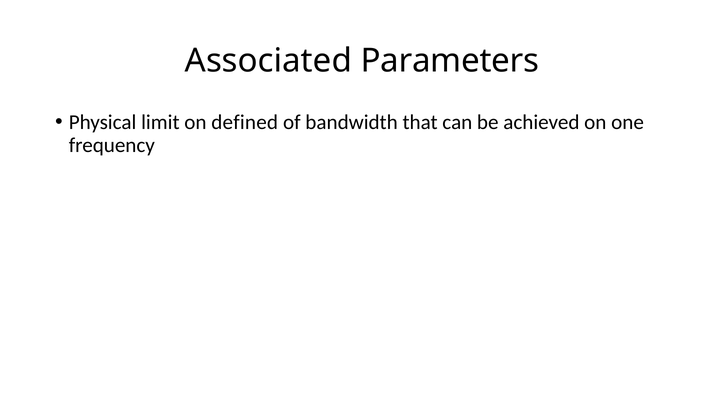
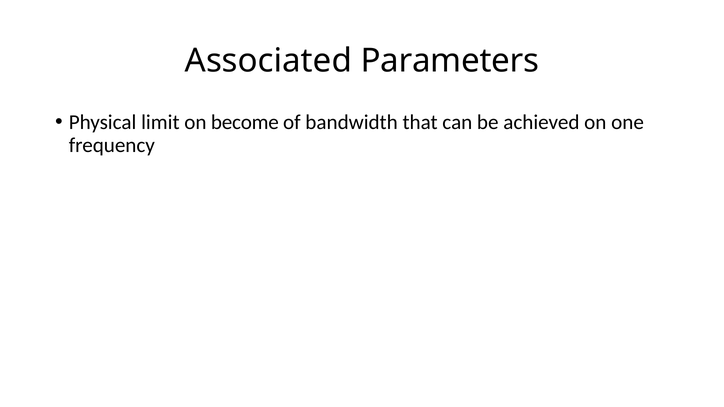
defined: defined -> become (245, 122)
